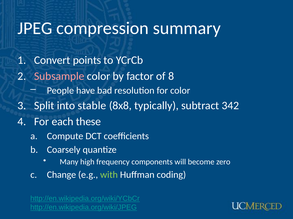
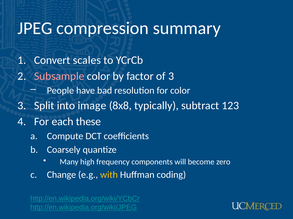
points: points -> scales (87, 60)
of 8: 8 -> 3 (171, 76)
stable: stable -> image (92, 106)
342: 342 -> 123 (230, 106)
with colour: light green -> yellow (109, 175)
